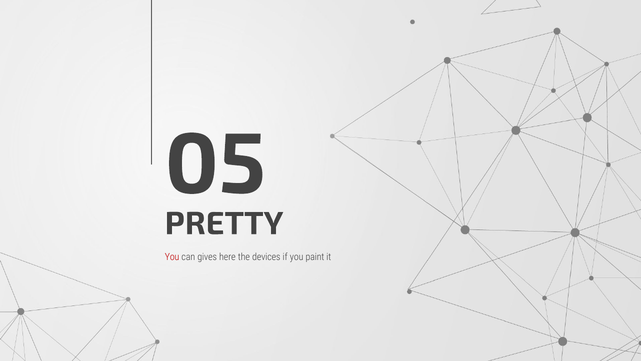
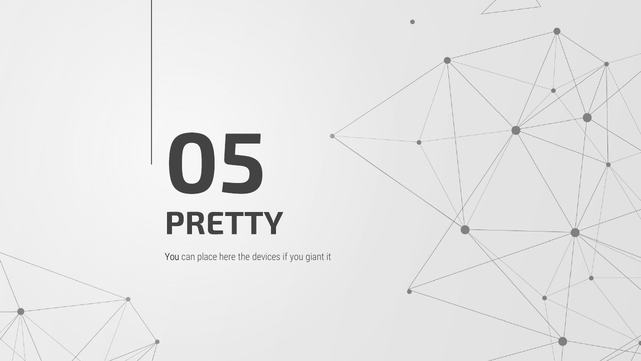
You colour: red -> black (172, 257)
gives: gives -> place (207, 257)
paint: paint -> giant (315, 257)
